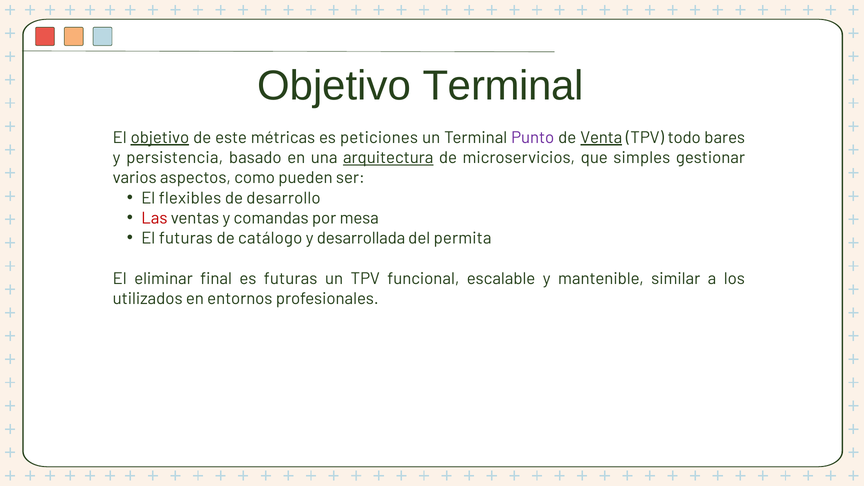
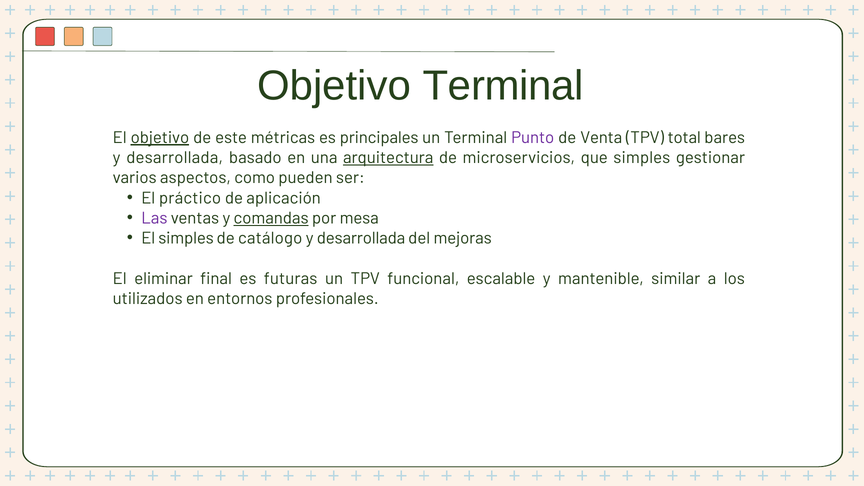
peticiones: peticiones -> principales (379, 138)
Venta underline: present -> none (601, 138)
todo: todo -> total (684, 138)
persistencia: persistencia -> desarrollada (175, 158)
flexibles: flexibles -> práctico (190, 198)
desarrollo: desarrollo -> aplicación (284, 198)
Las colour: red -> purple (154, 218)
comandas underline: none -> present (271, 218)
El futuras: futuras -> simples (186, 238)
permita: permita -> mejoras (463, 238)
